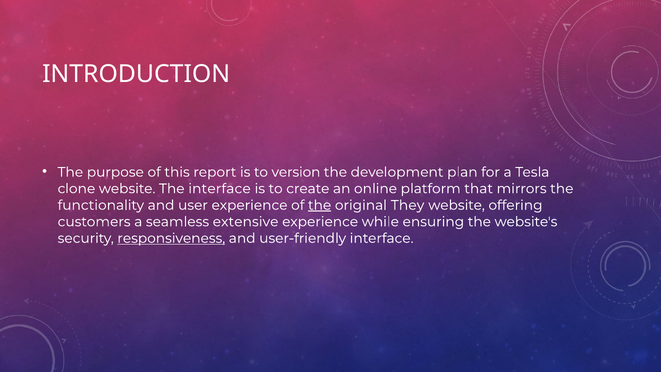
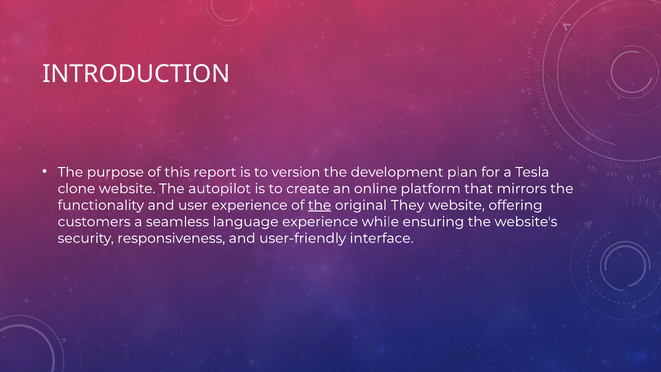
The interface: interface -> autopilot (220, 189)
extensive: extensive -> language (246, 222)
responsiveness underline: present -> none (171, 238)
